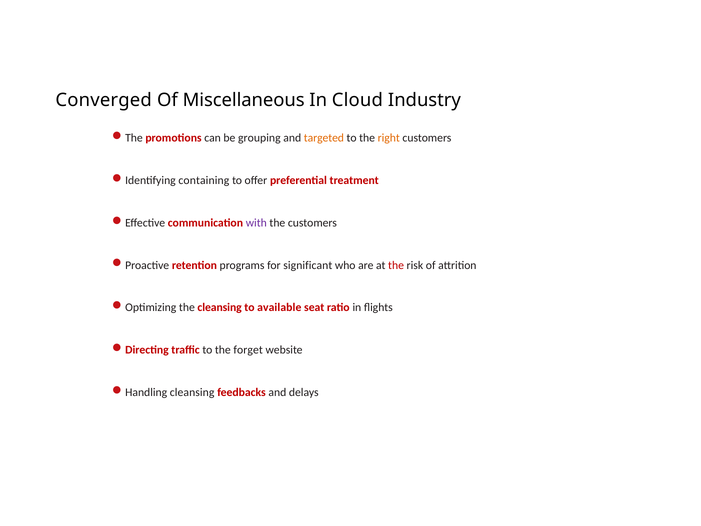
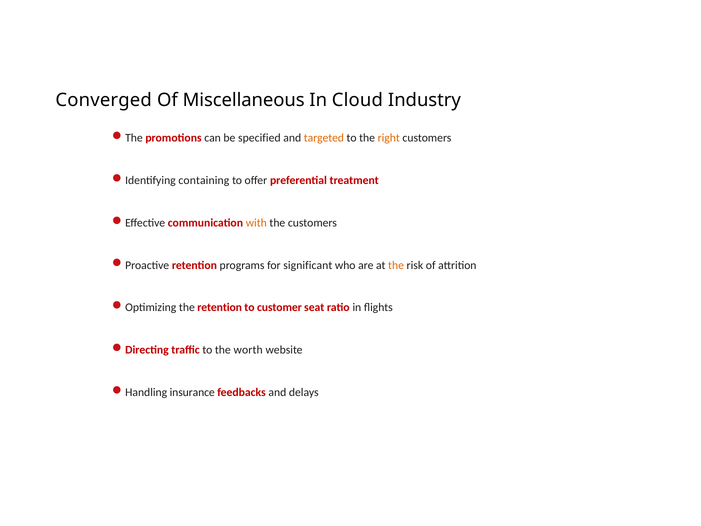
grouping: grouping -> specified (259, 138)
with colour: purple -> orange (256, 223)
the colour: red -> orange (396, 265)
the cleansing: cleansing -> retention (220, 307)
available: available -> customer (279, 307)
forget: forget -> worth (248, 350)
cleansing: cleansing -> insurance (192, 392)
